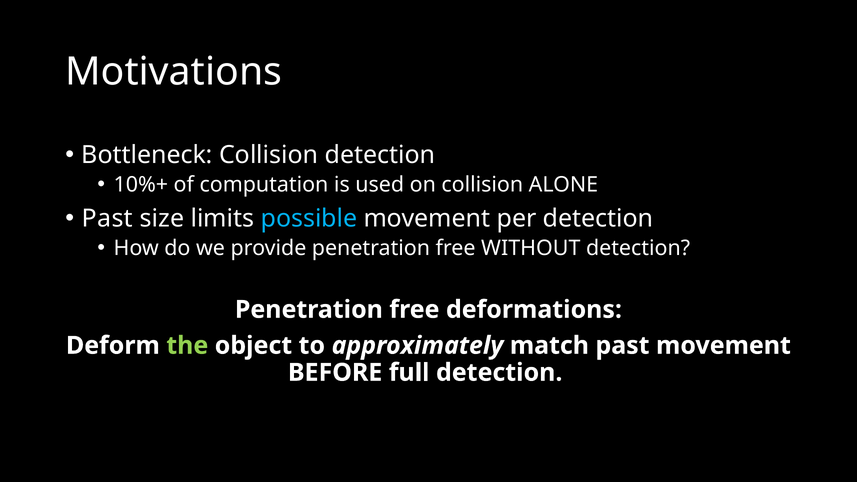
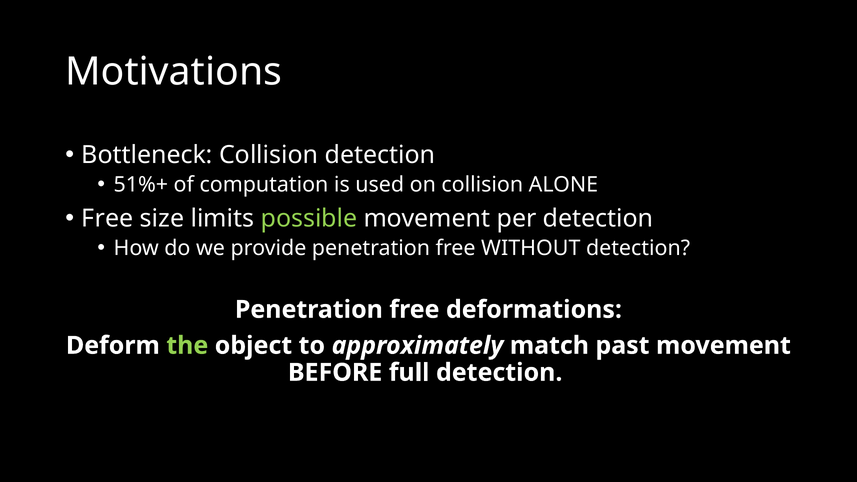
10%+: 10%+ -> 51%+ (141, 185)
Past: Past -> Free (107, 219)
possible colour: light blue -> light green (309, 219)
